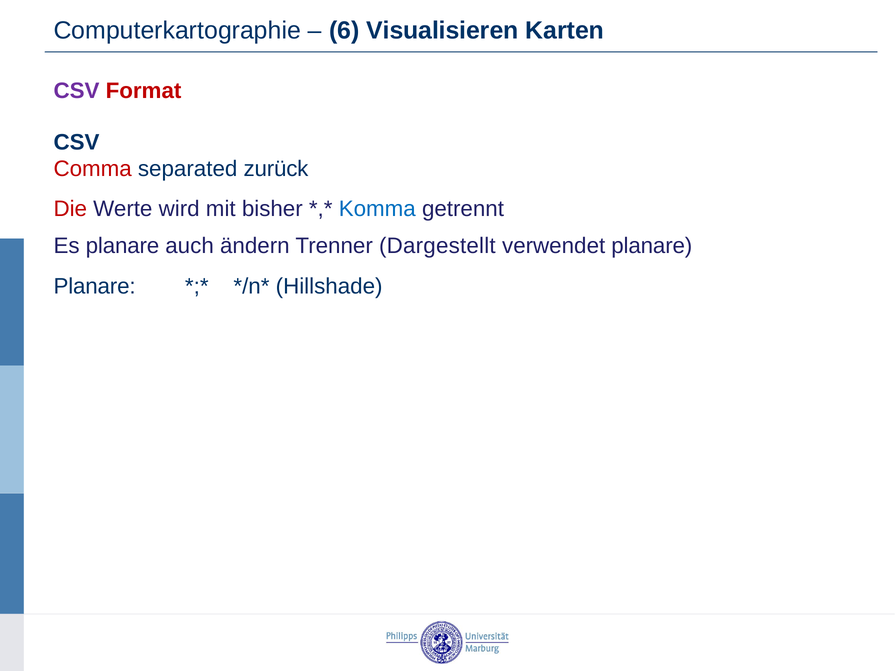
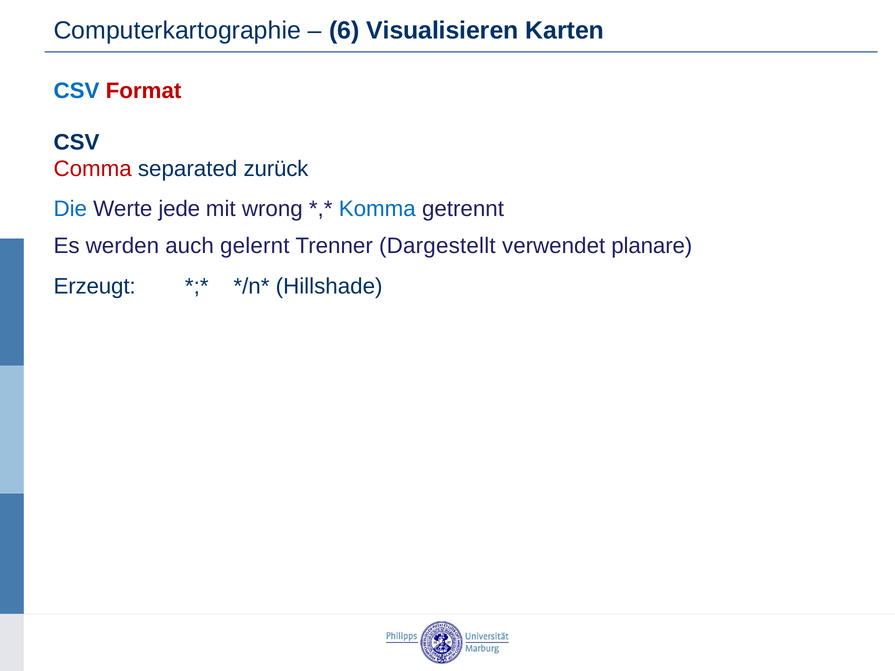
CSV colour: purple -> blue (76, 91)
Die colour: red -> blue (70, 209)
wird: wird -> jede (179, 209)
bisher: bisher -> wrong (272, 209)
Es planare: planare -> werden (122, 246)
ändern: ändern -> gelernt (255, 246)
Planare: Planare -> Erzeugt (95, 286)
